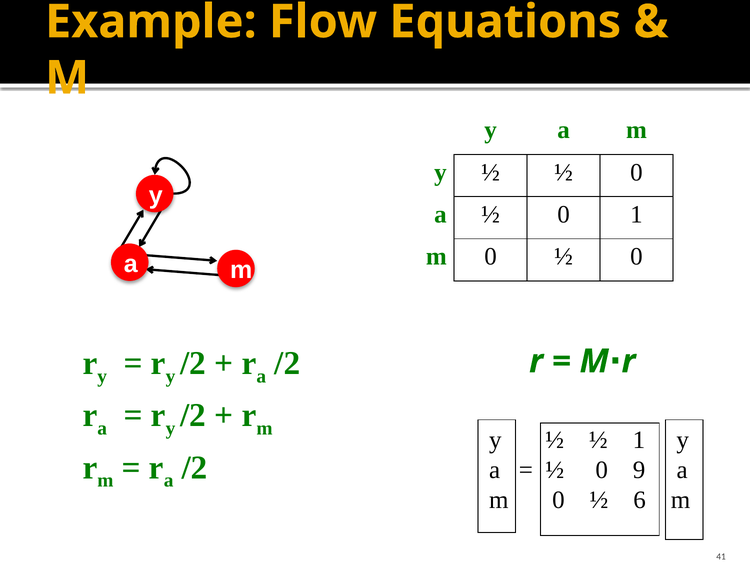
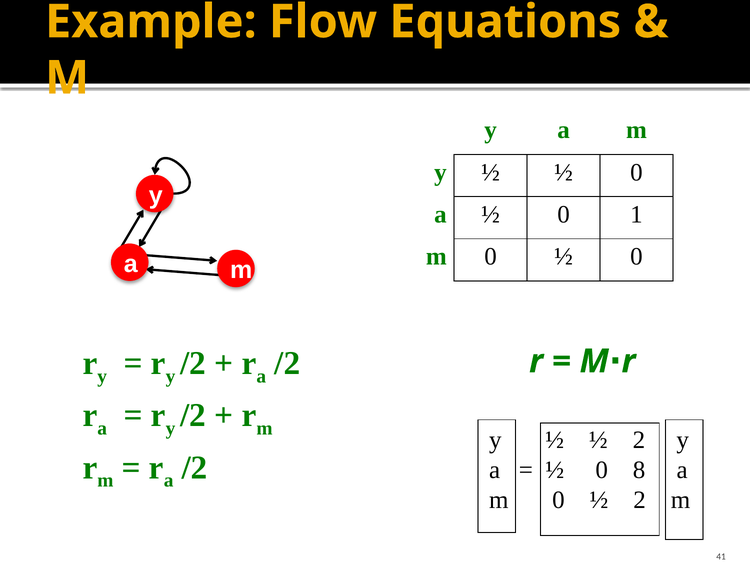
½ ½ 1: 1 -> 2 (639, 441)
9: 9 -> 8 (639, 471)
0 ½ 6: 6 -> 2 (640, 501)
